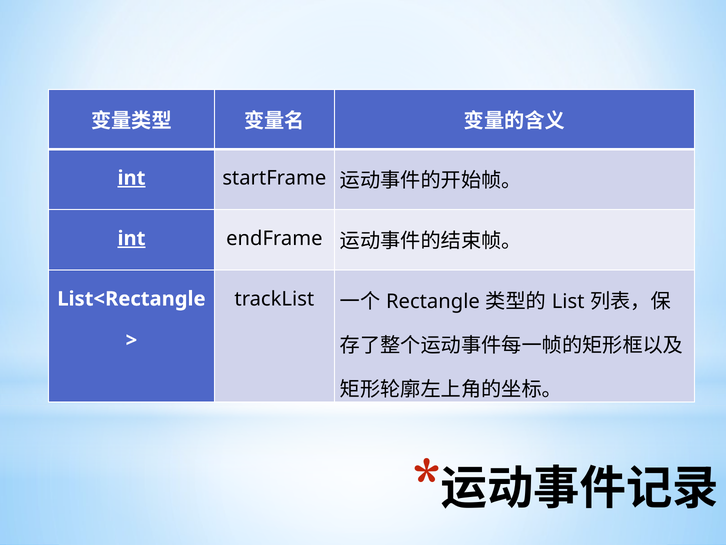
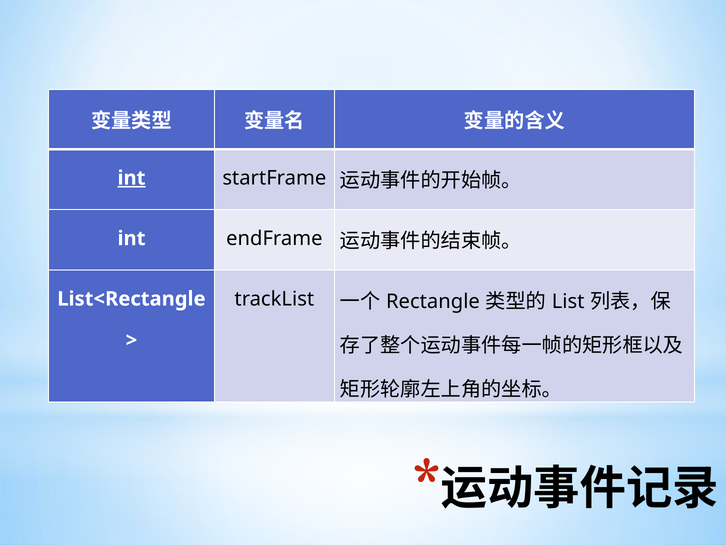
int underline: present -> none (131, 238)
